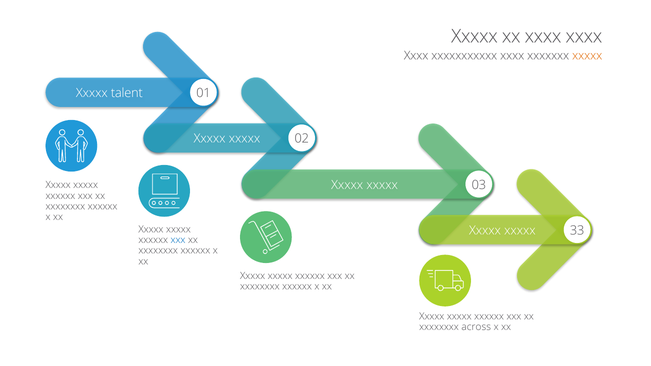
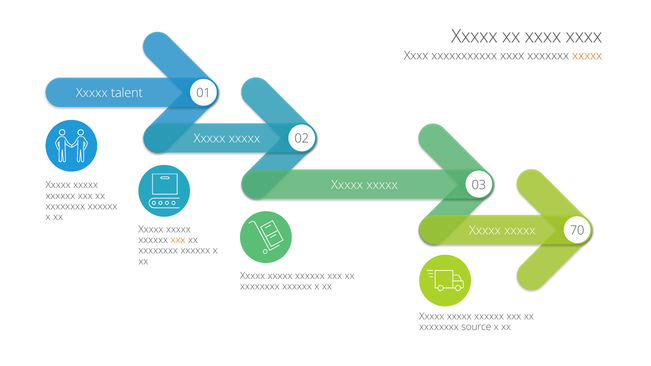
33: 33 -> 70 (577, 231)
xxx colour: blue -> orange (178, 240)
across: across -> source (476, 327)
